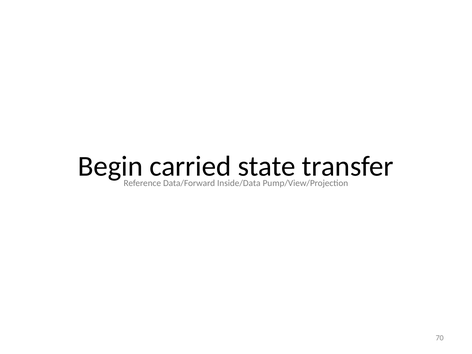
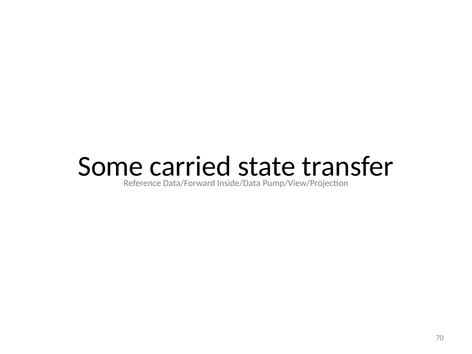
Begin: Begin -> Some (111, 166)
